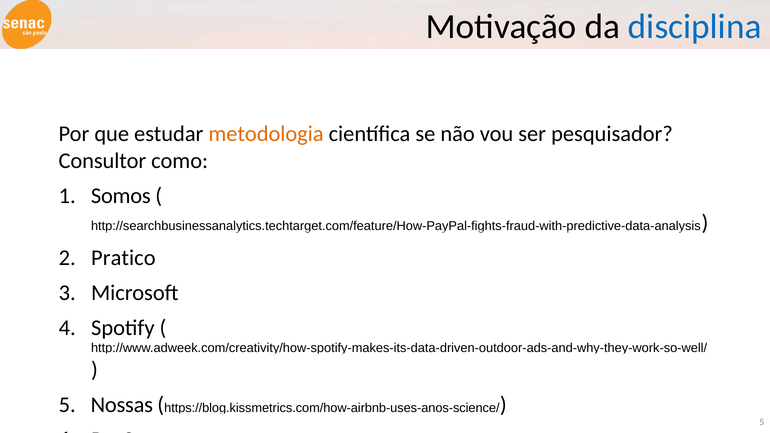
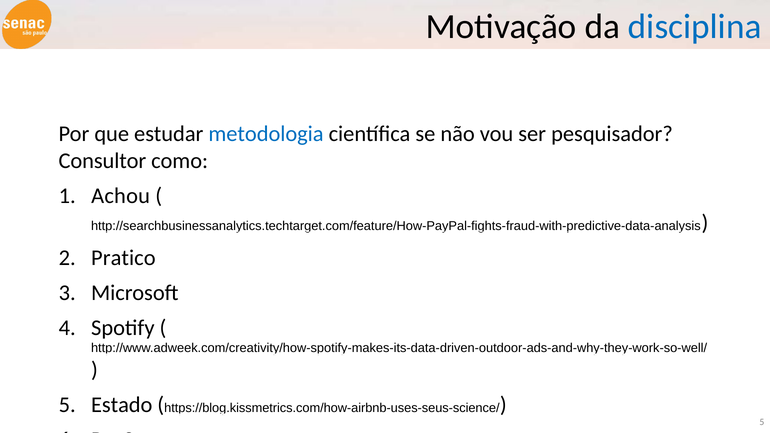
metodologia colour: orange -> blue (266, 134)
Somos: Somos -> Achou (121, 196)
Nossas: Nossas -> Estado (122, 405)
https://blog.kissmetrics.com/how-airbnb-uses-anos-science/: https://blog.kissmetrics.com/how-airbnb-uses-anos-science/ -> https://blog.kissmetrics.com/how-airbnb-uses-seus-science/ (332, 408)
